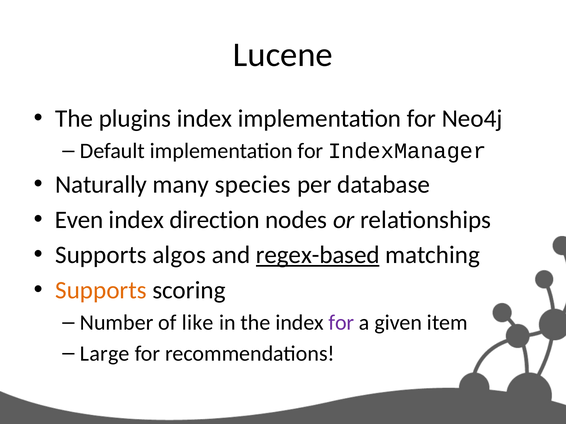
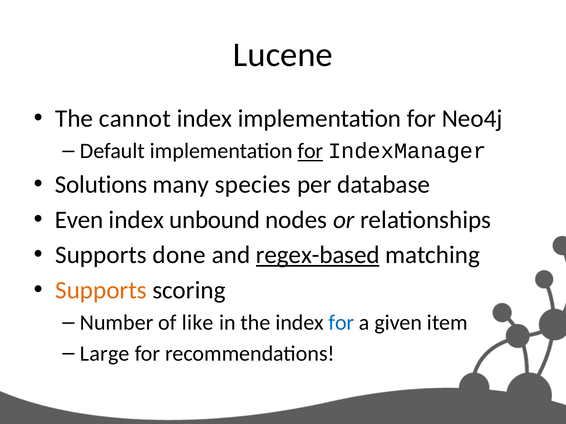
plugins: plugins -> cannot (135, 119)
for underline: none -> present (310, 151)
Naturally: Naturally -> Solutions (101, 185)
direction: direction -> unbound (215, 220)
algos: algos -> done (179, 255)
for colour: purple -> blue (341, 323)
